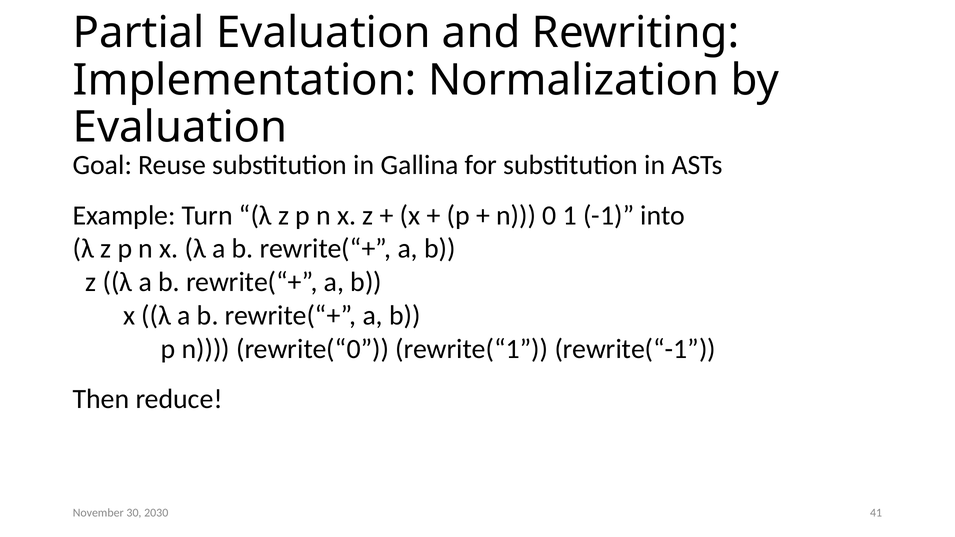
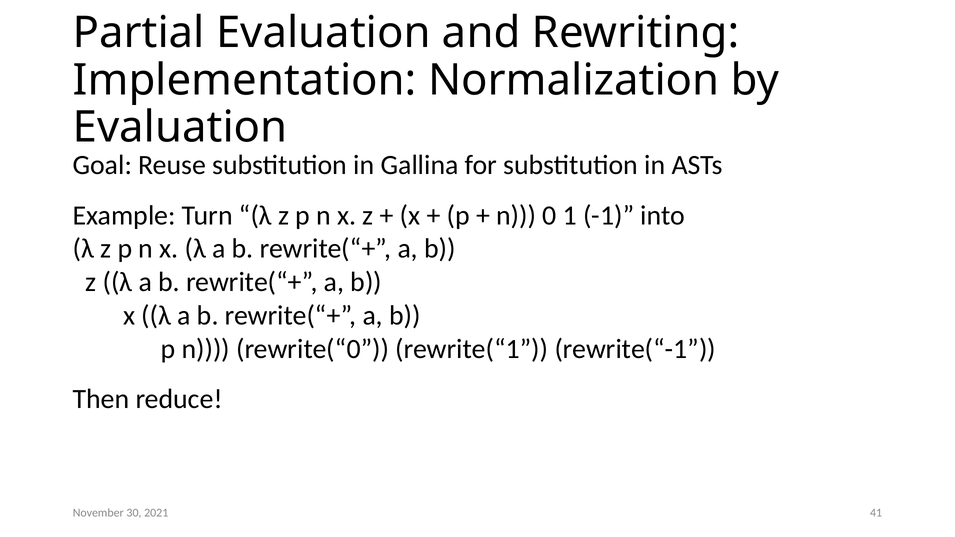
2030: 2030 -> 2021 (156, 513)
